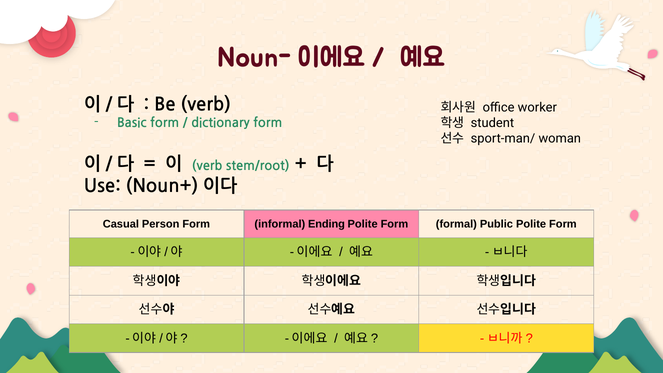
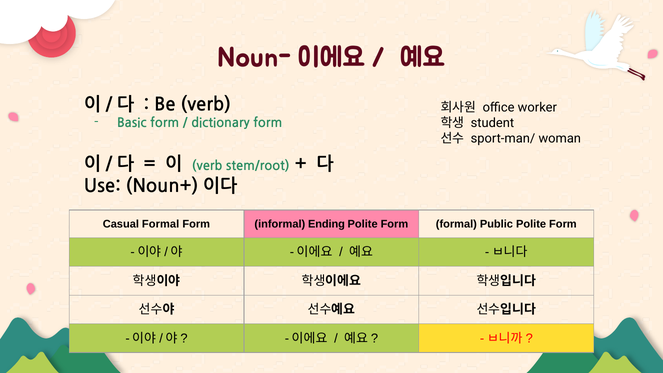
Casual Person: Person -> Formal (161, 224)
